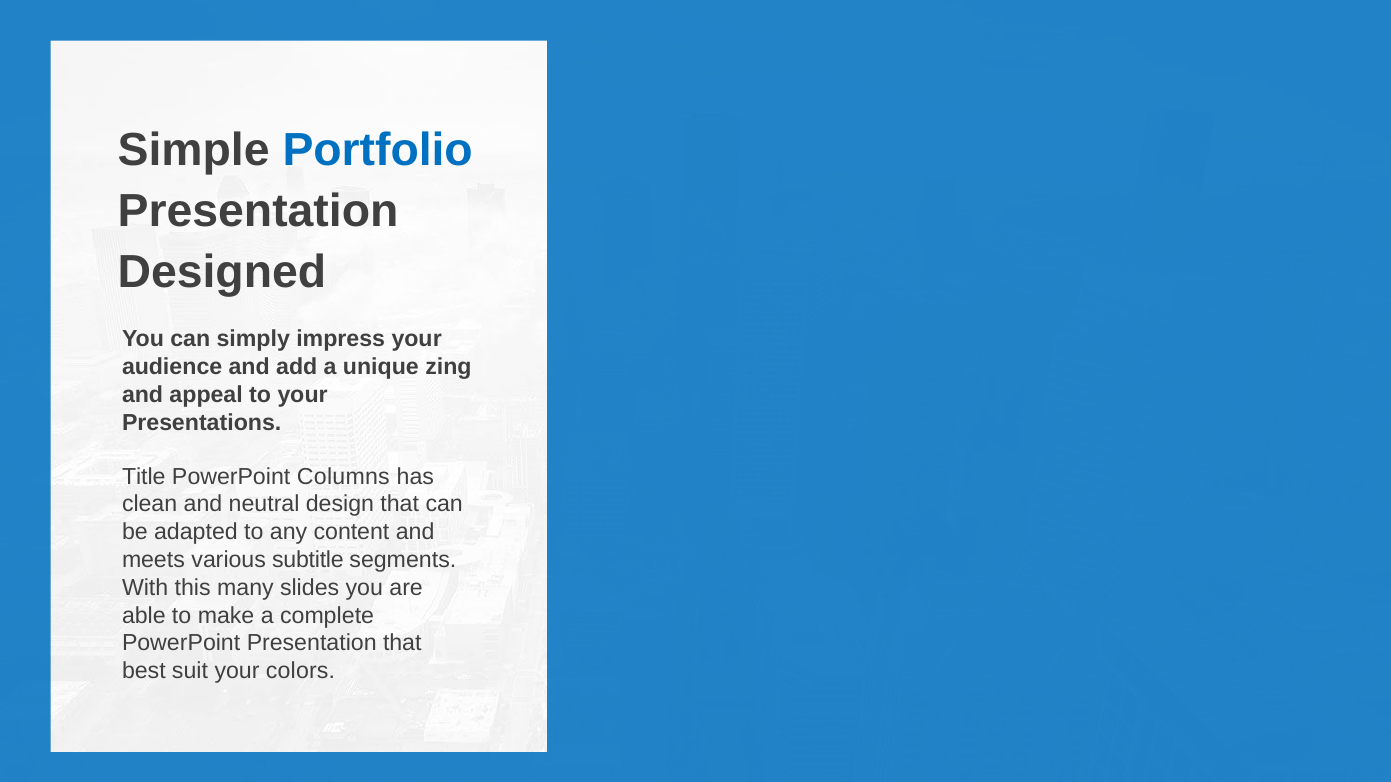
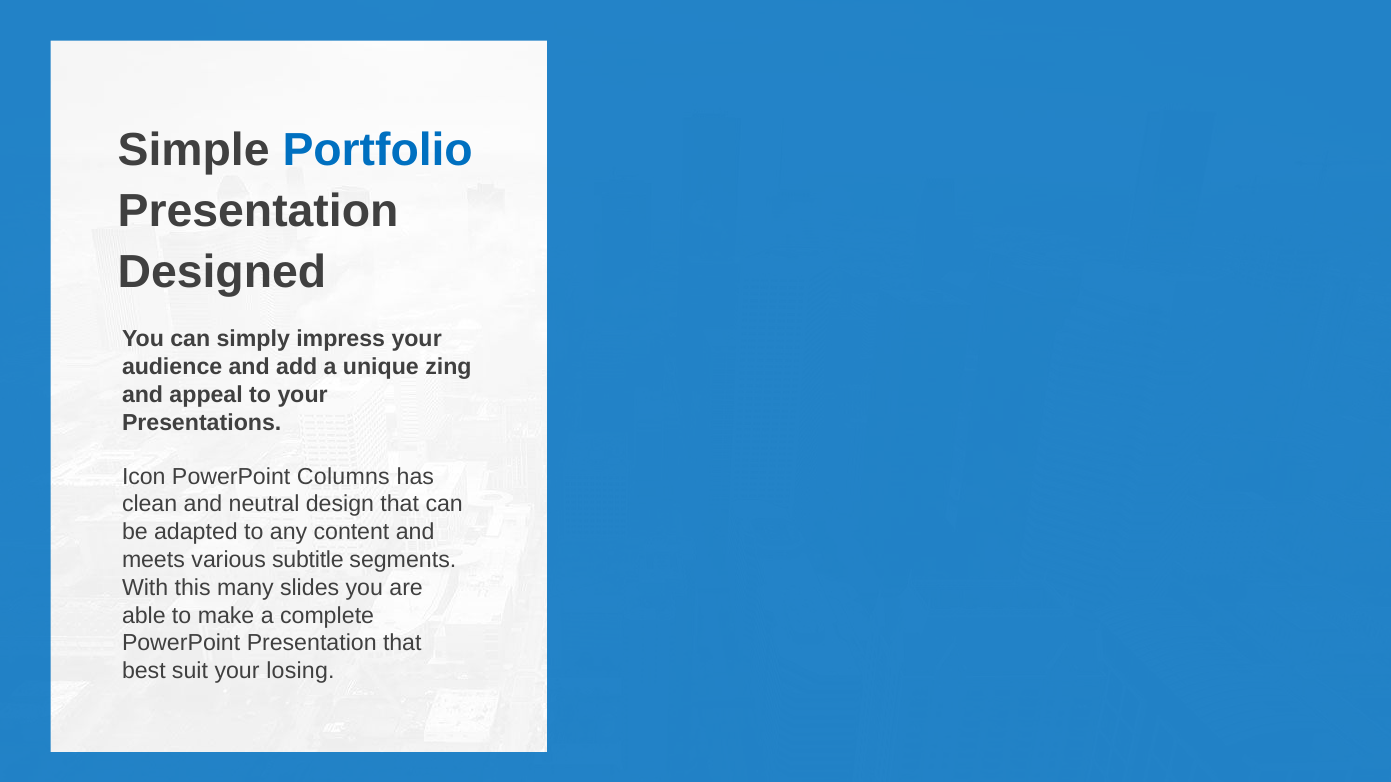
Title: Title -> Icon (144, 477)
colors: colors -> losing (300, 671)
